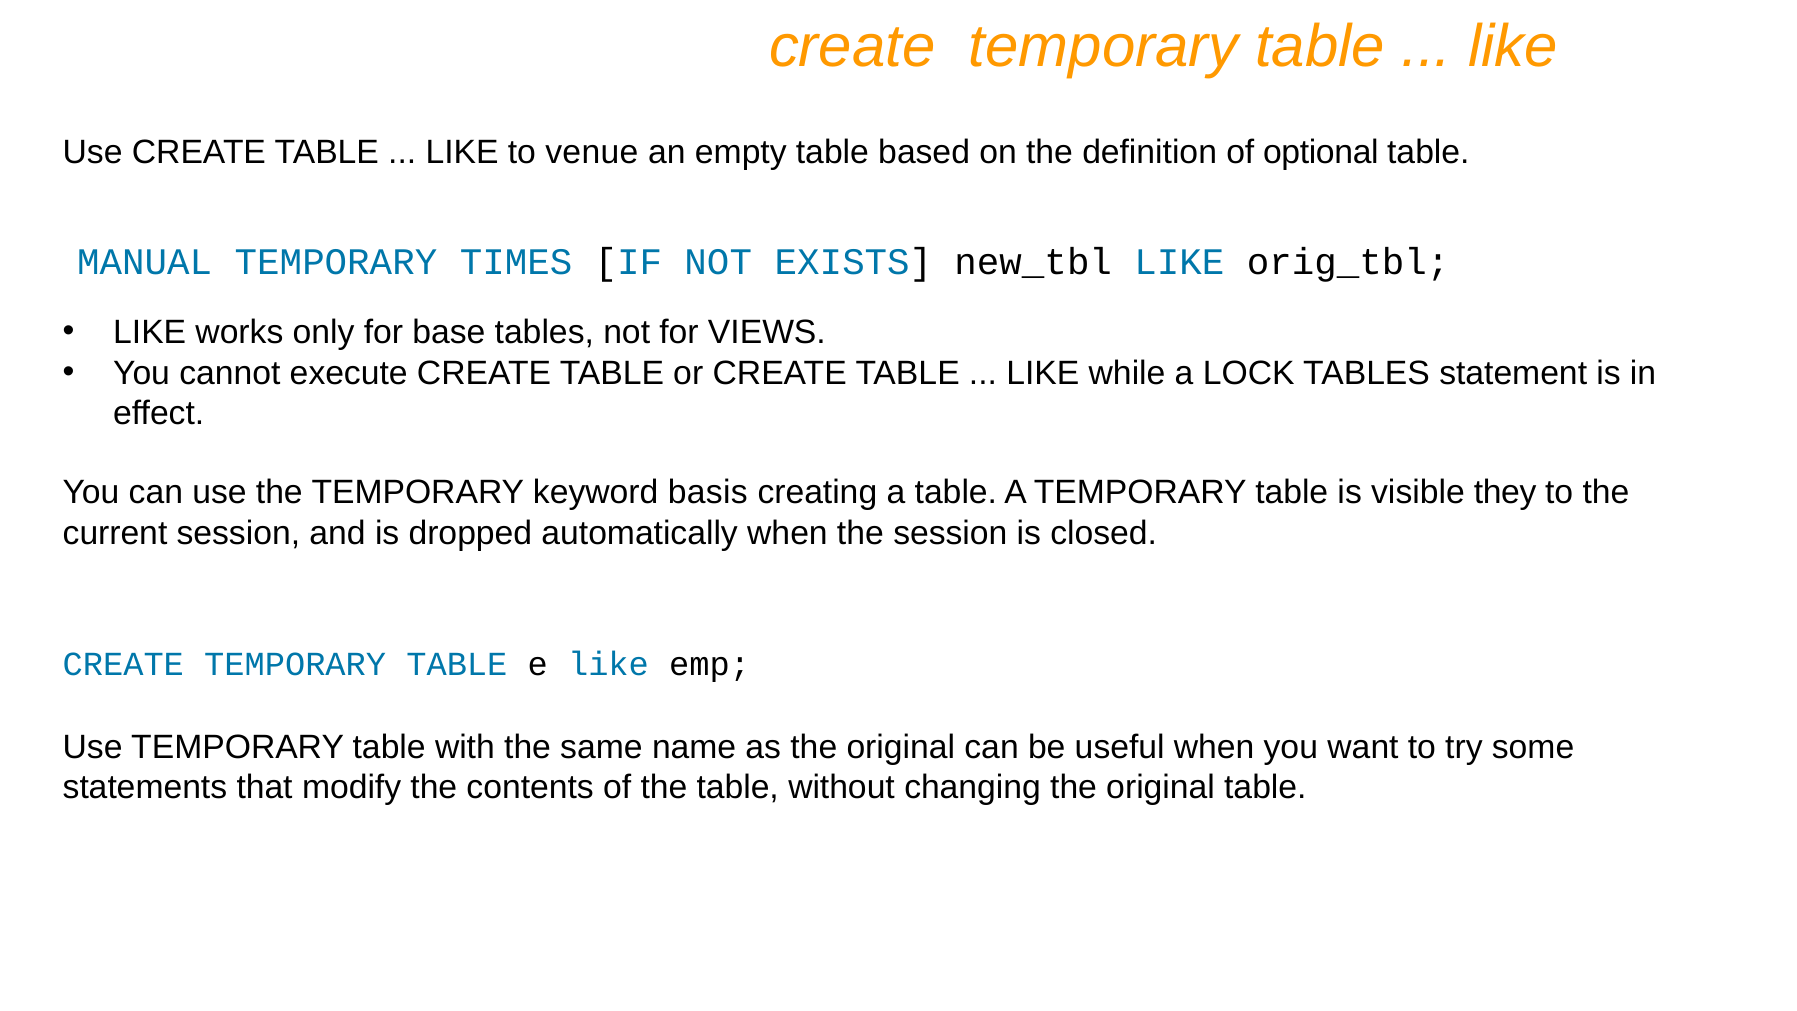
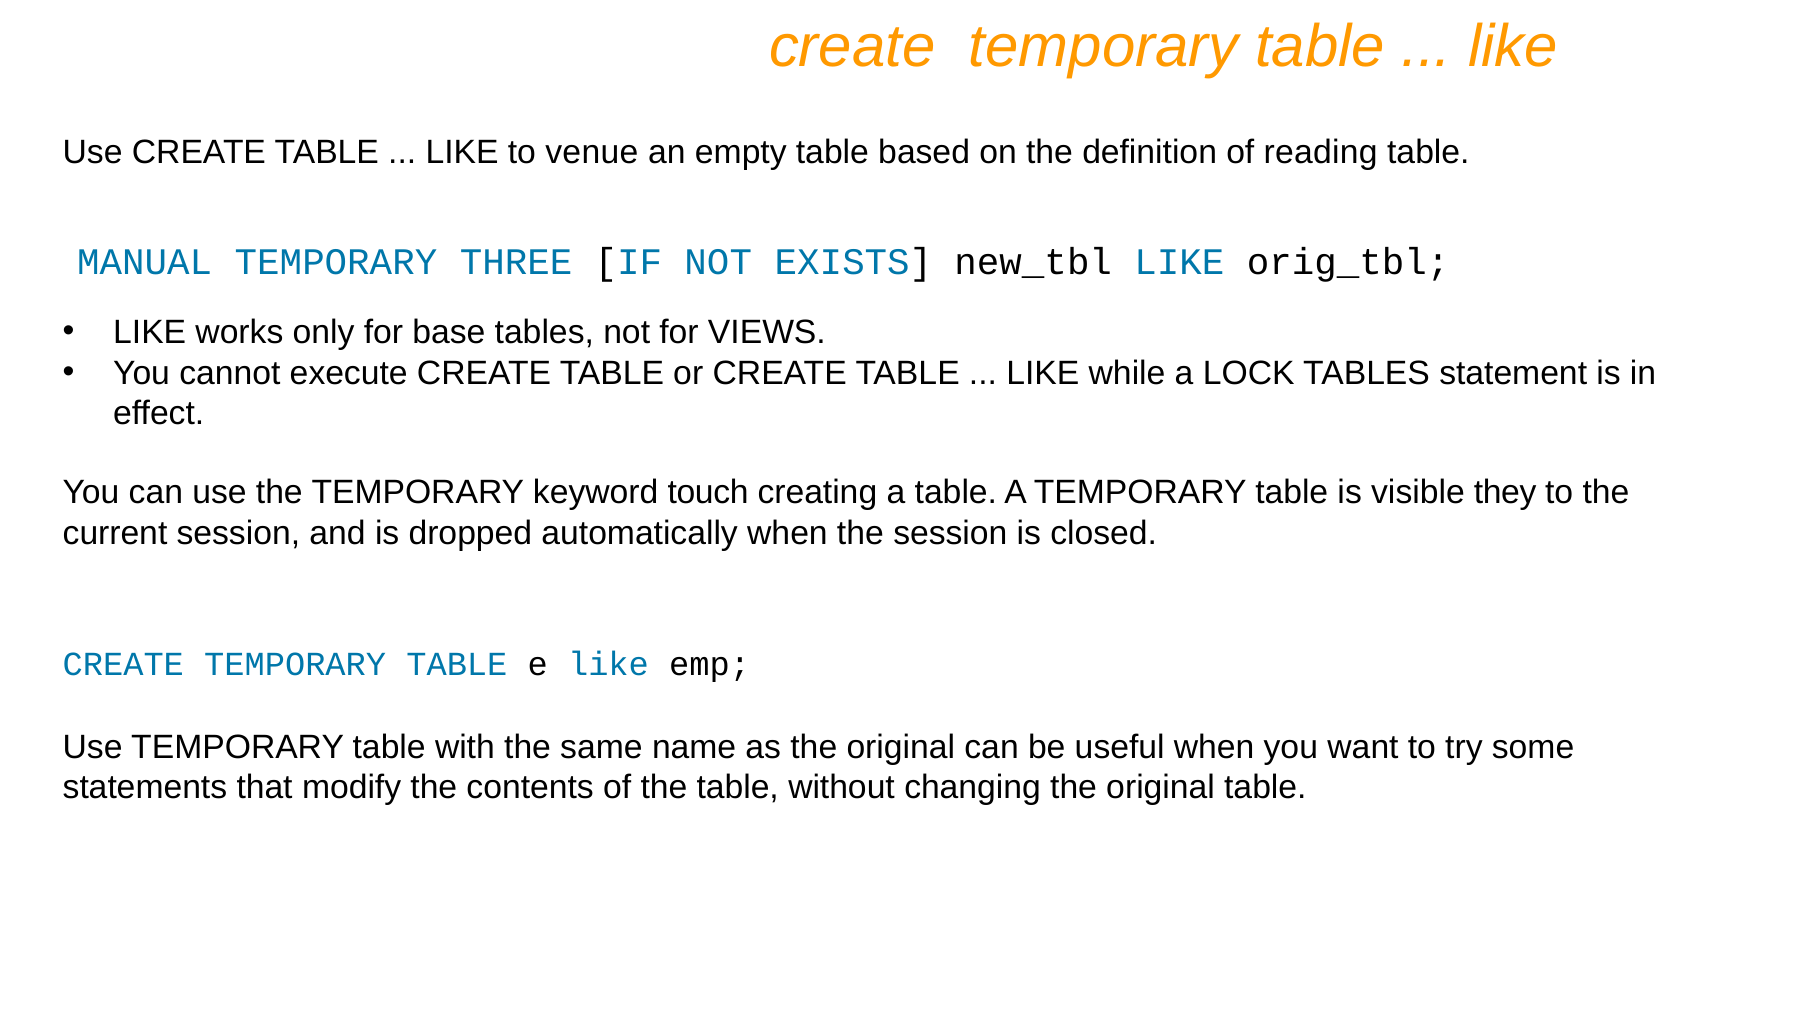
optional: optional -> reading (1321, 153)
TIMES: TIMES -> THREE (516, 262)
basis: basis -> touch (708, 492)
